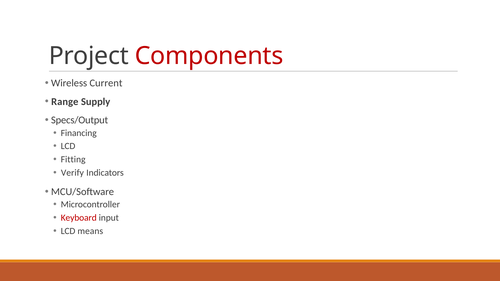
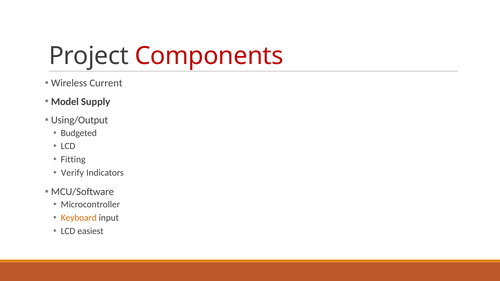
Range: Range -> Model (65, 102)
Specs/Output: Specs/Output -> Using/Output (80, 120)
Financing: Financing -> Budgeted (79, 133)
Keyboard colour: red -> orange (79, 218)
means: means -> easiest (90, 231)
